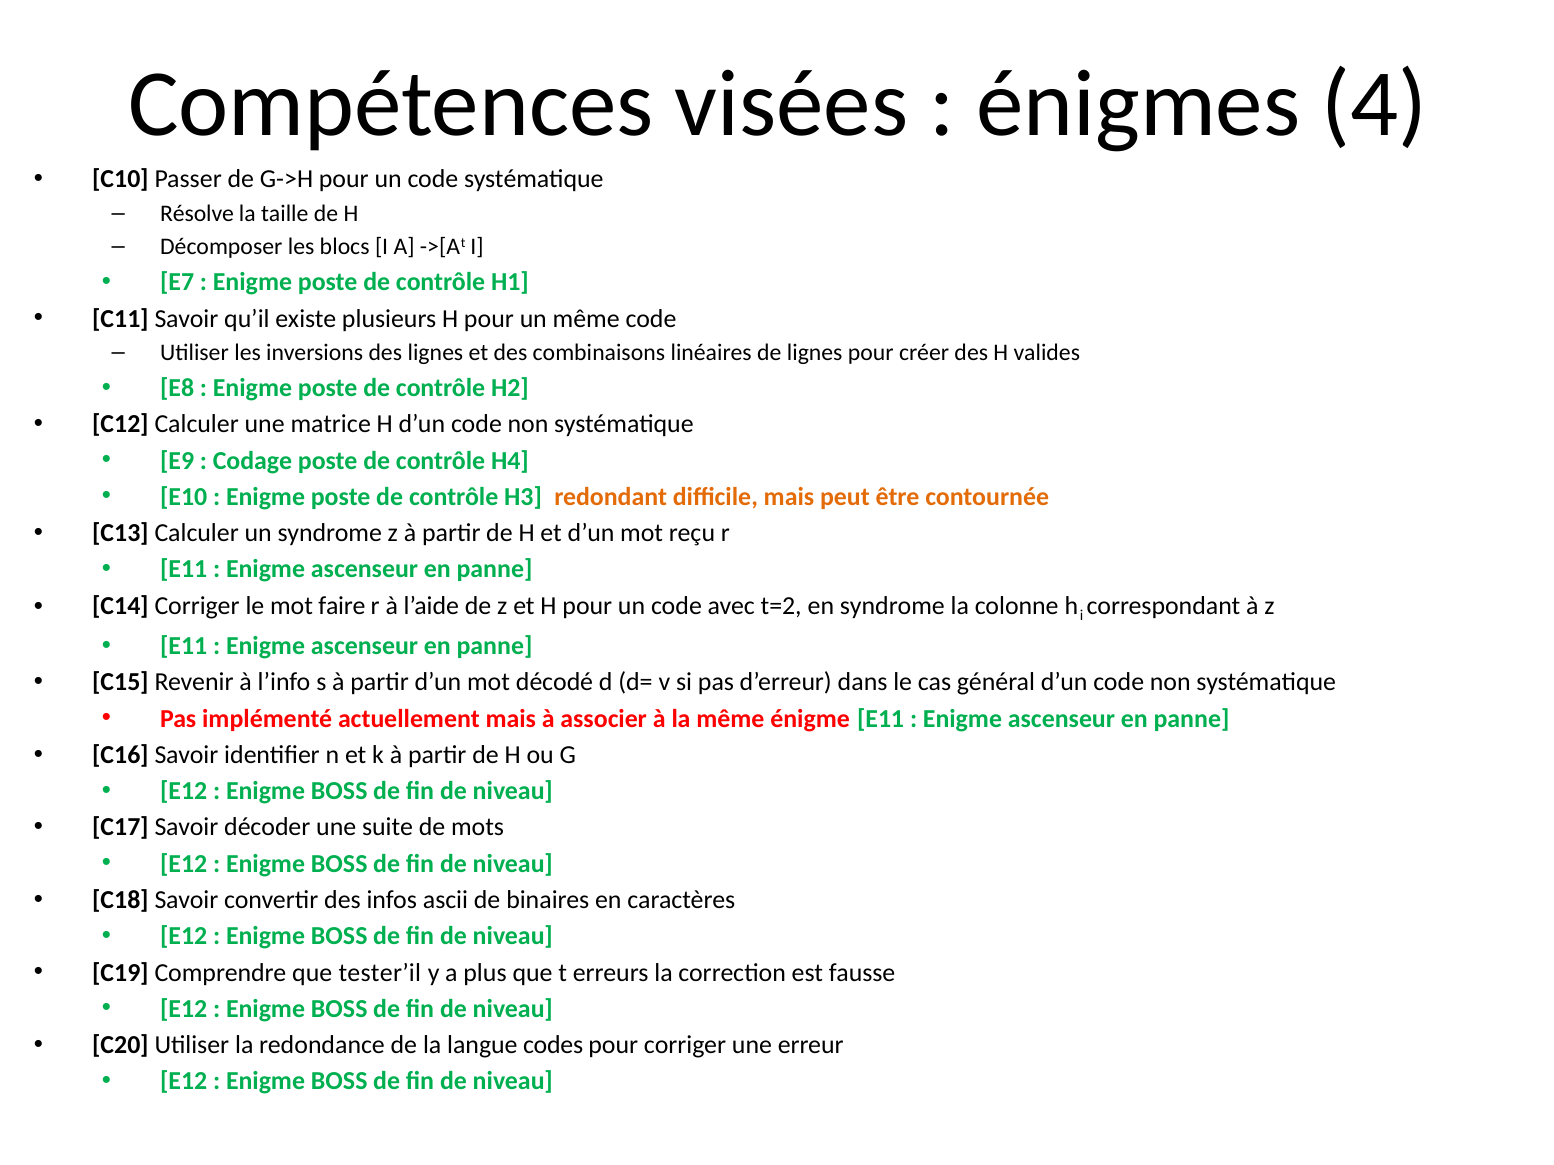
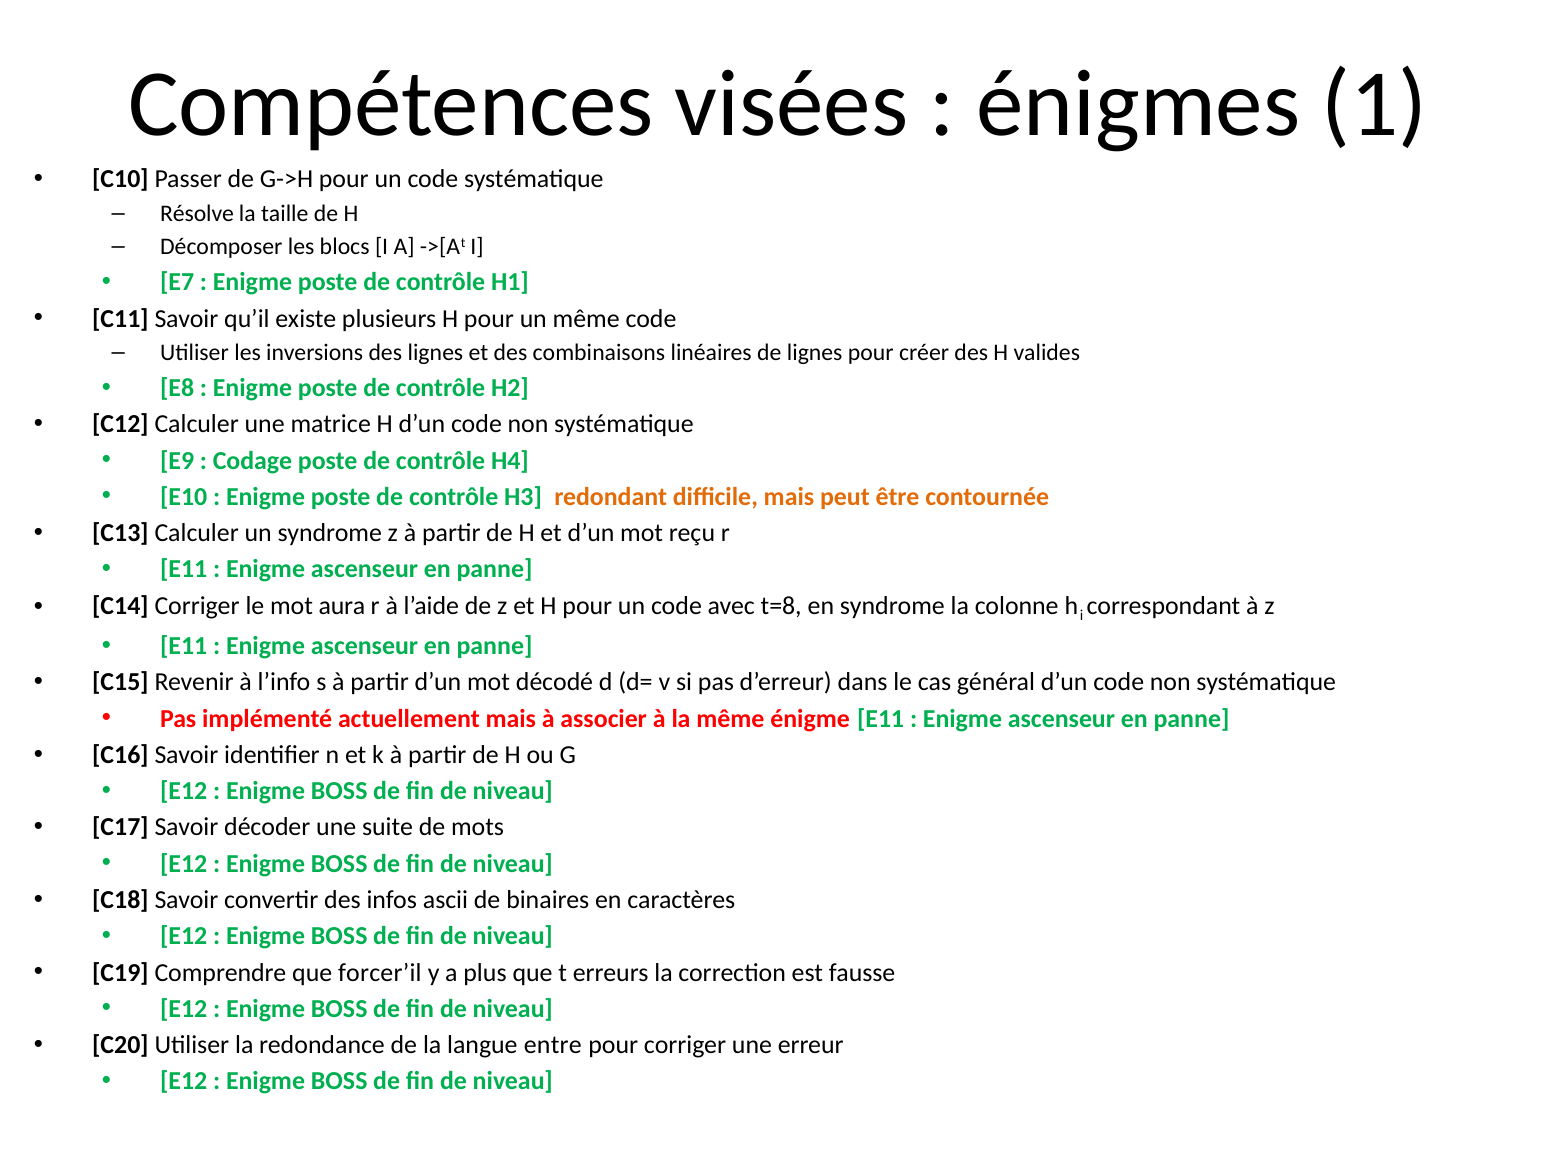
4: 4 -> 1 (1374, 104)
faire: faire -> aura (342, 606)
t=2: t=2 -> t=8 (781, 606)
tester’il: tester’il -> forcer’il (380, 973)
codes: codes -> entre (553, 1045)
